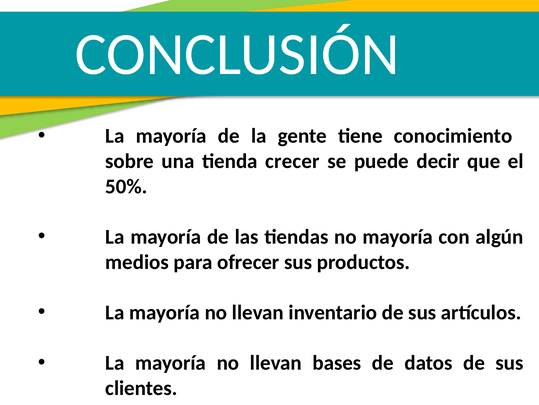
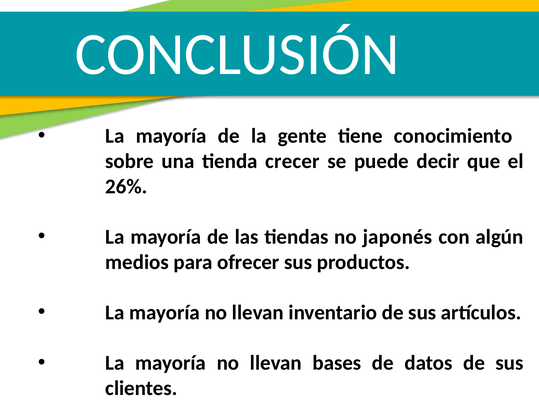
50%: 50% -> 26% (126, 186)
no mayoría: mayoría -> japonés (398, 236)
